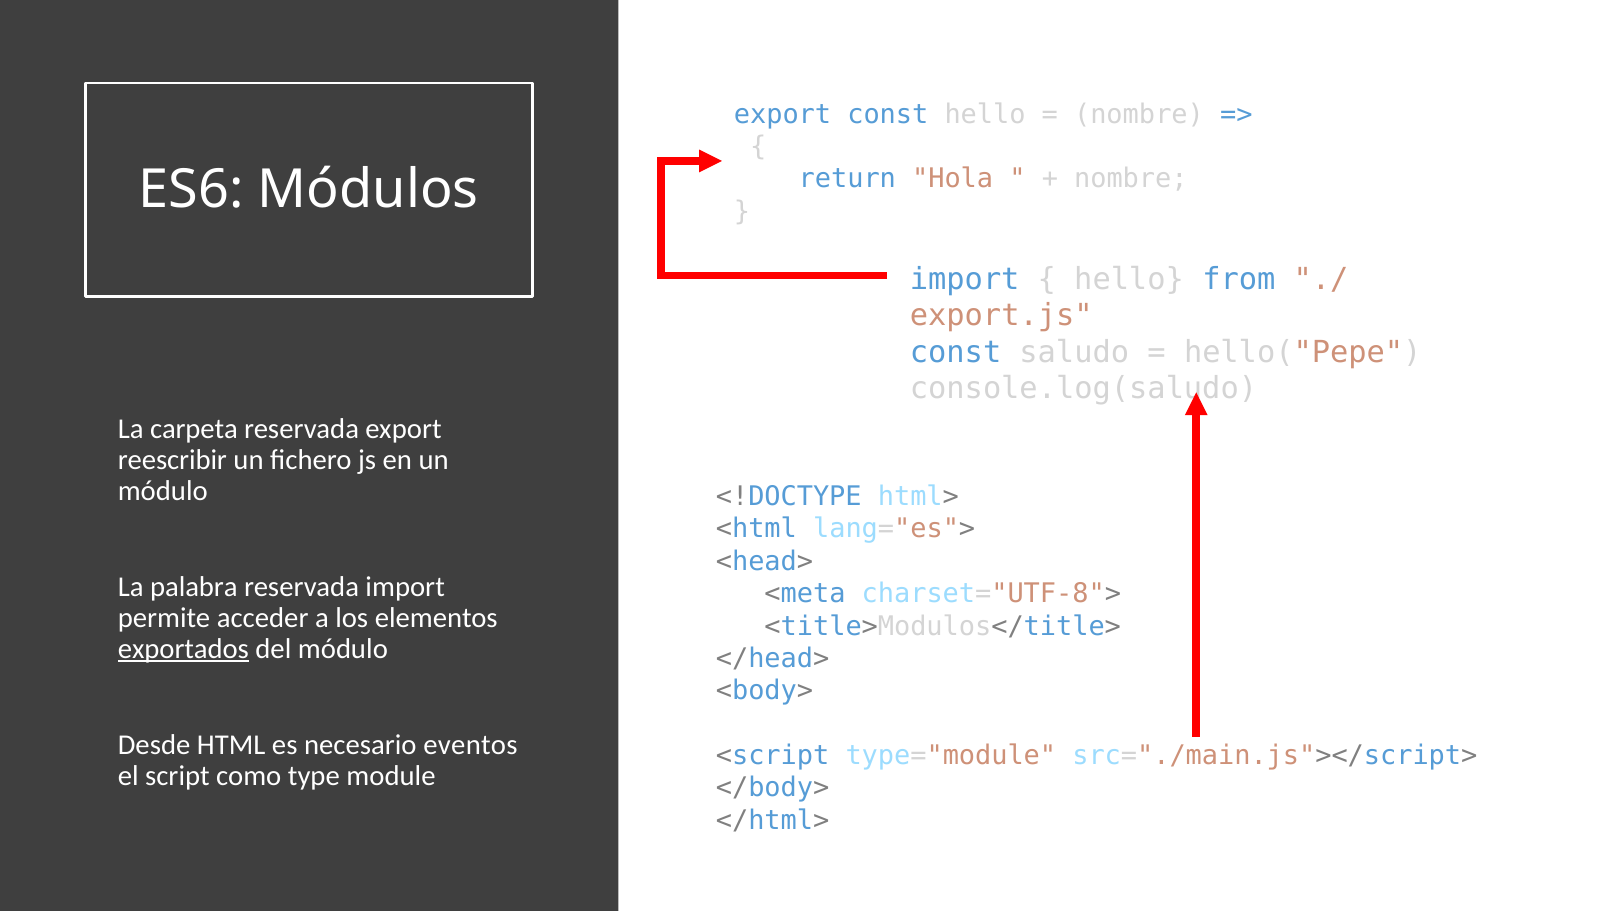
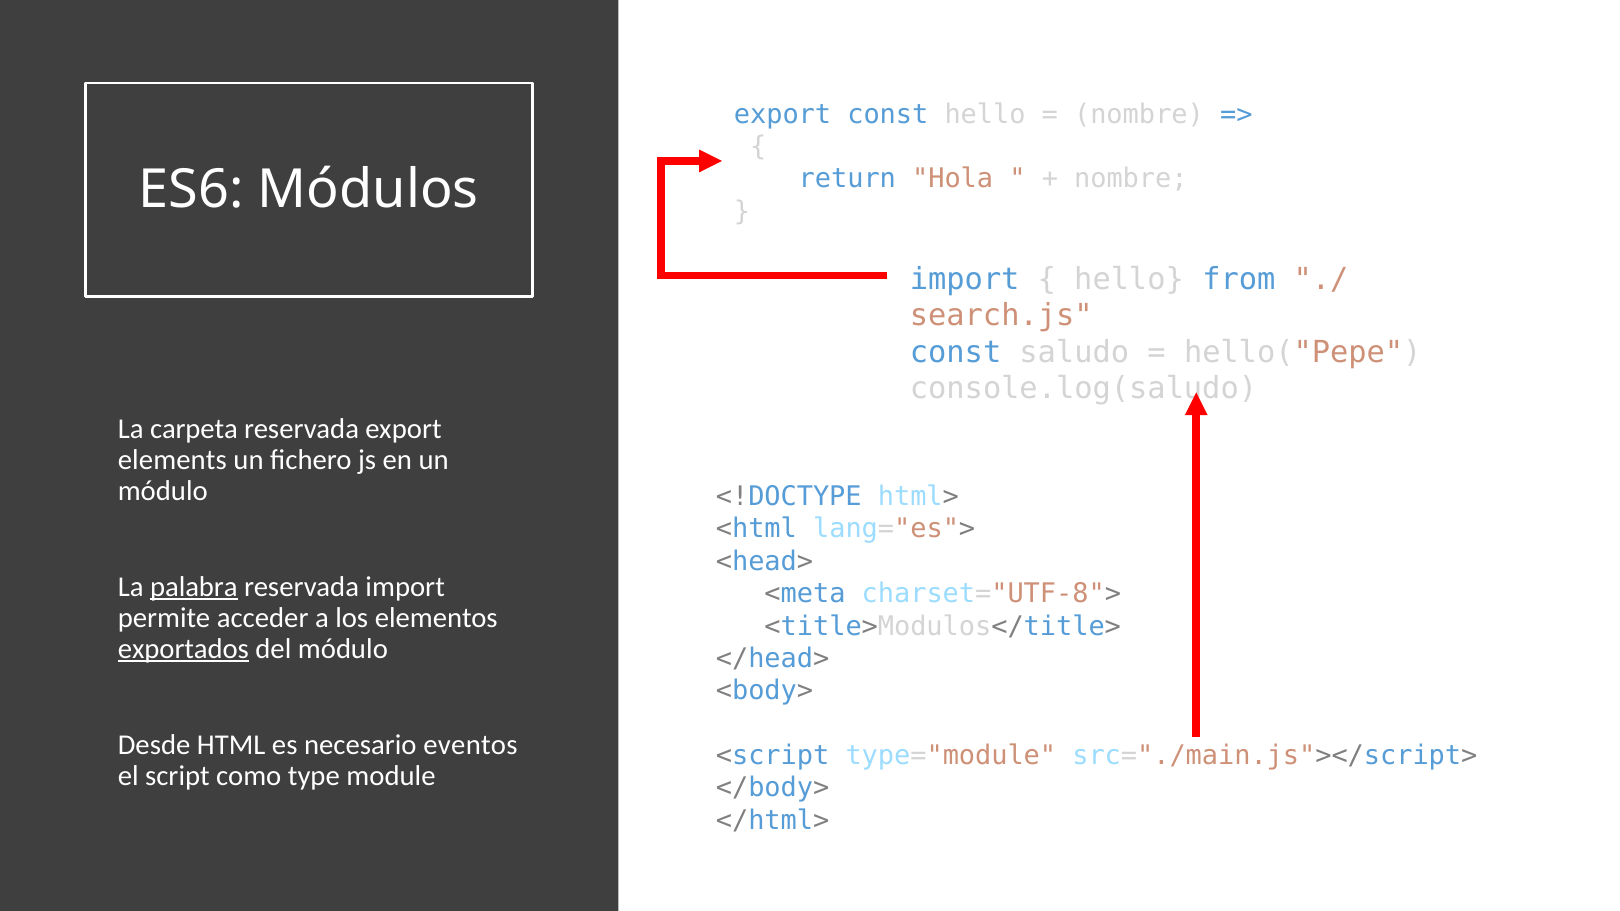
export.js: export.js -> search.js (1001, 316)
reescribir: reescribir -> elements (172, 460)
palabra underline: none -> present (194, 587)
